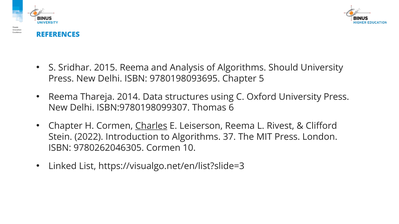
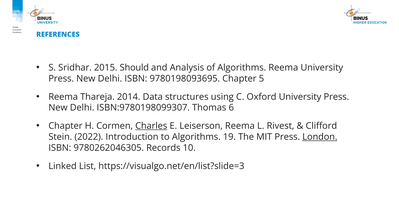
2015 Reema: Reema -> Should (134, 68)
Algorithms Should: Should -> Reema (283, 68)
37: 37 -> 19 (229, 137)
London underline: none -> present (320, 137)
9780262046305 Cormen: Cormen -> Records (163, 148)
